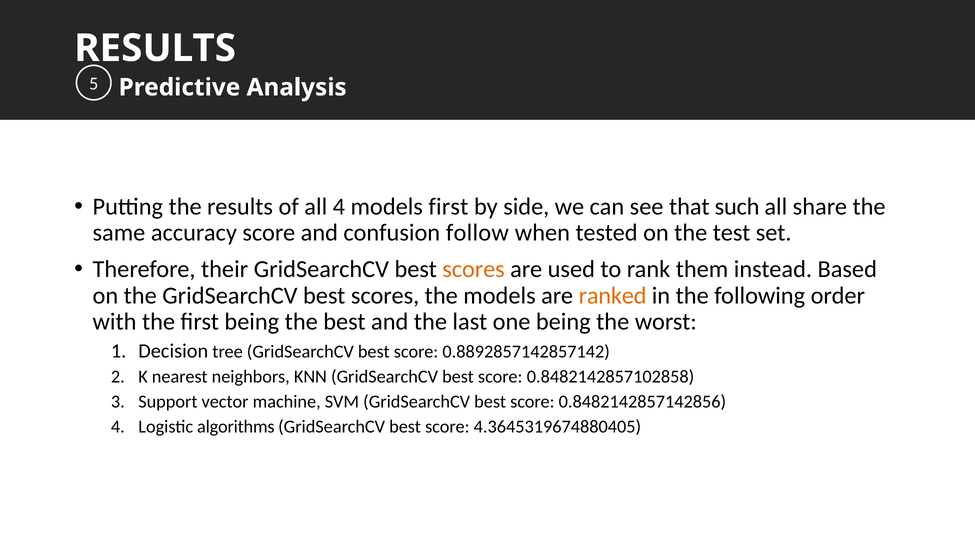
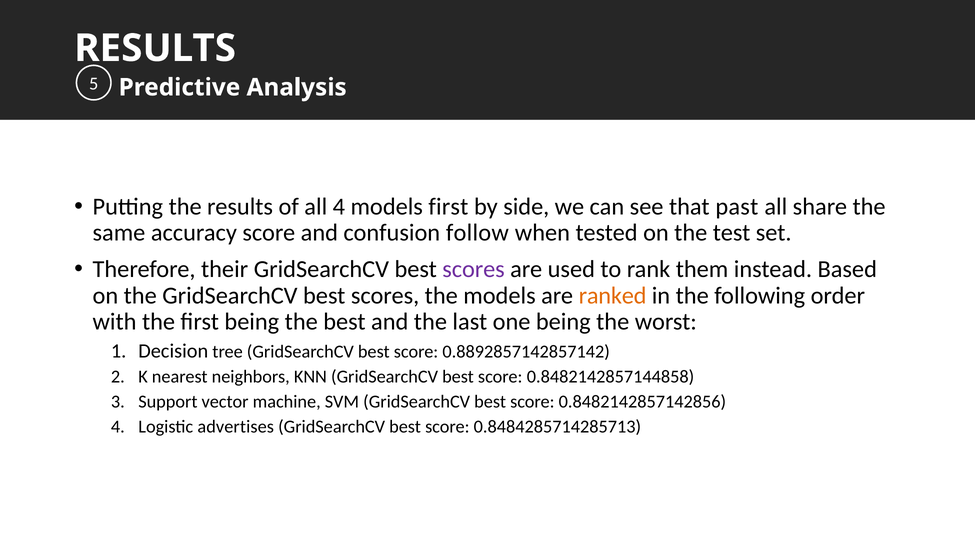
such: such -> past (737, 207)
scores colour: orange -> purple (474, 269)
0.8482142857102858: 0.8482142857102858 -> 0.8482142857144858 (611, 377)
algorithms: algorithms -> advertises (236, 427)
4.3645319674880405: 4.3645319674880405 -> 0.8484285714285713 (557, 427)
